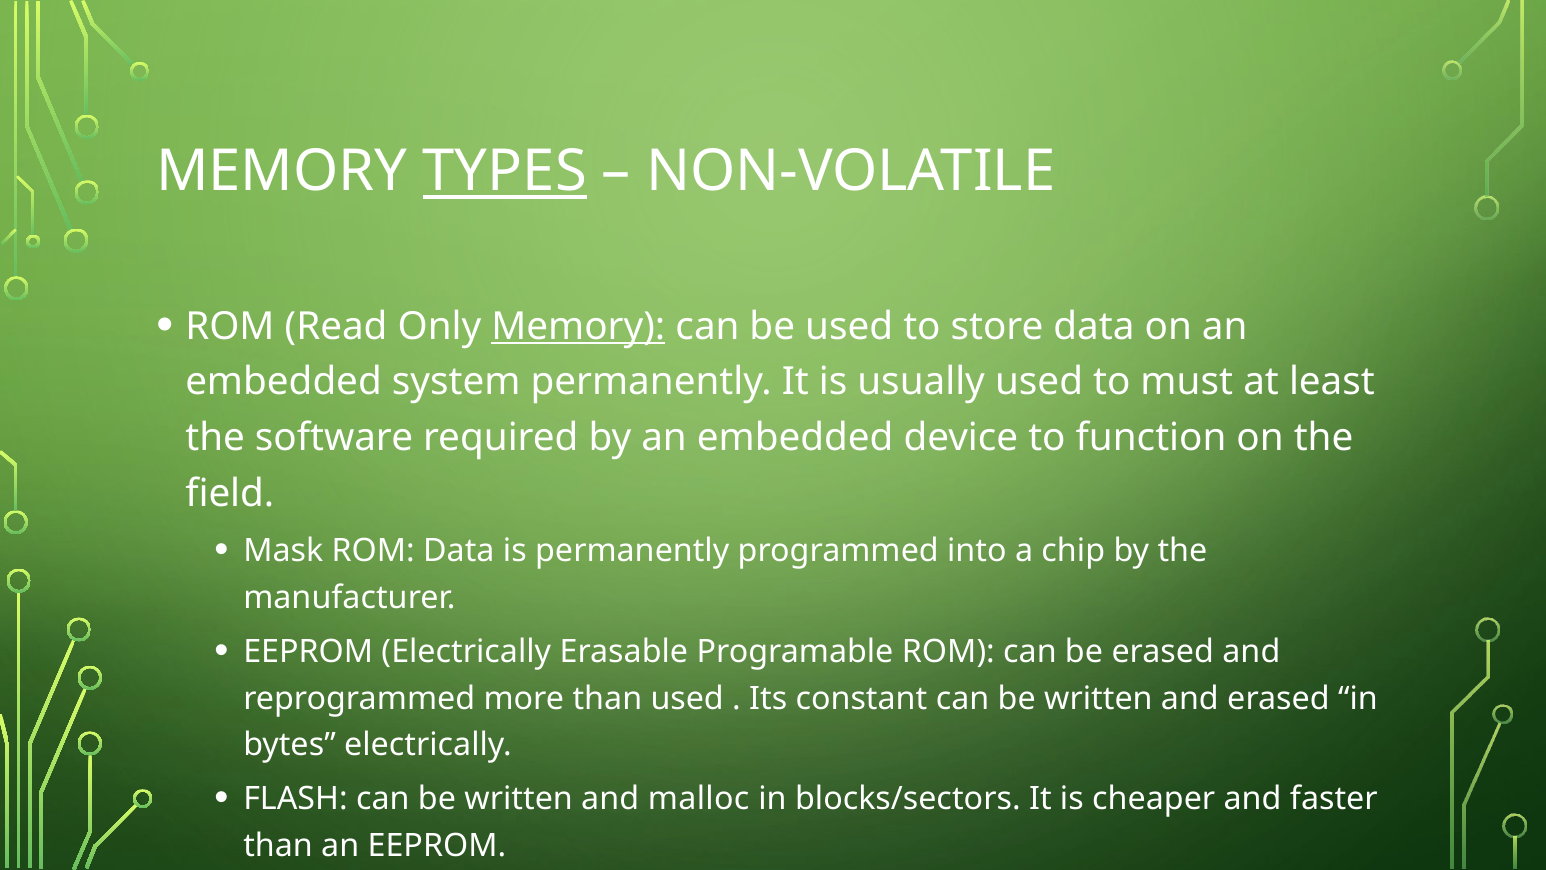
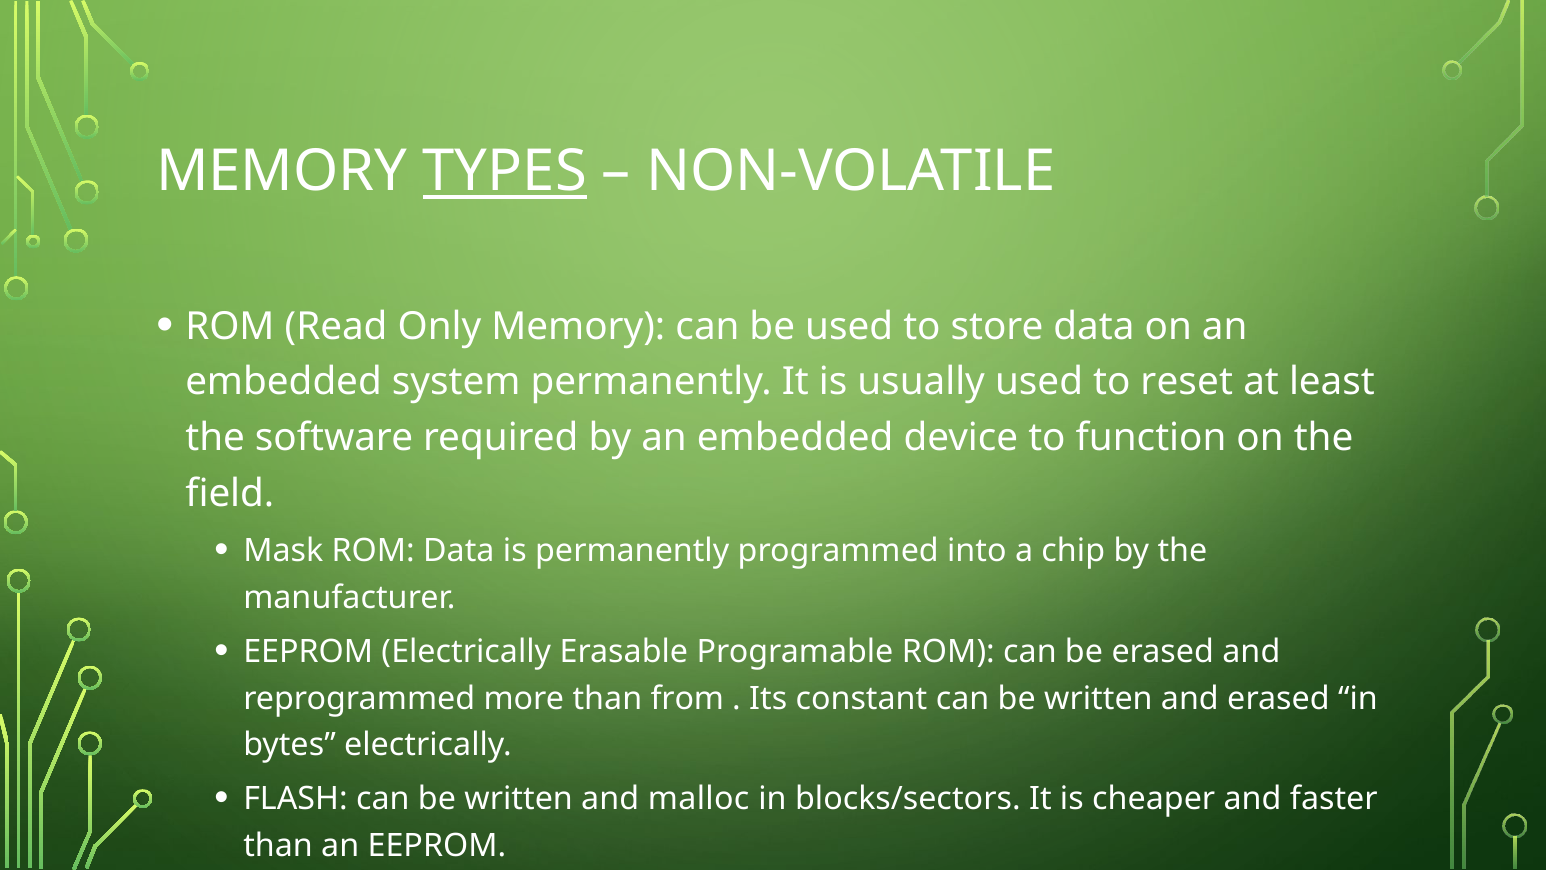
Memory underline: present -> none (578, 326)
must: must -> reset (1187, 382)
than used: used -> from (687, 698)
